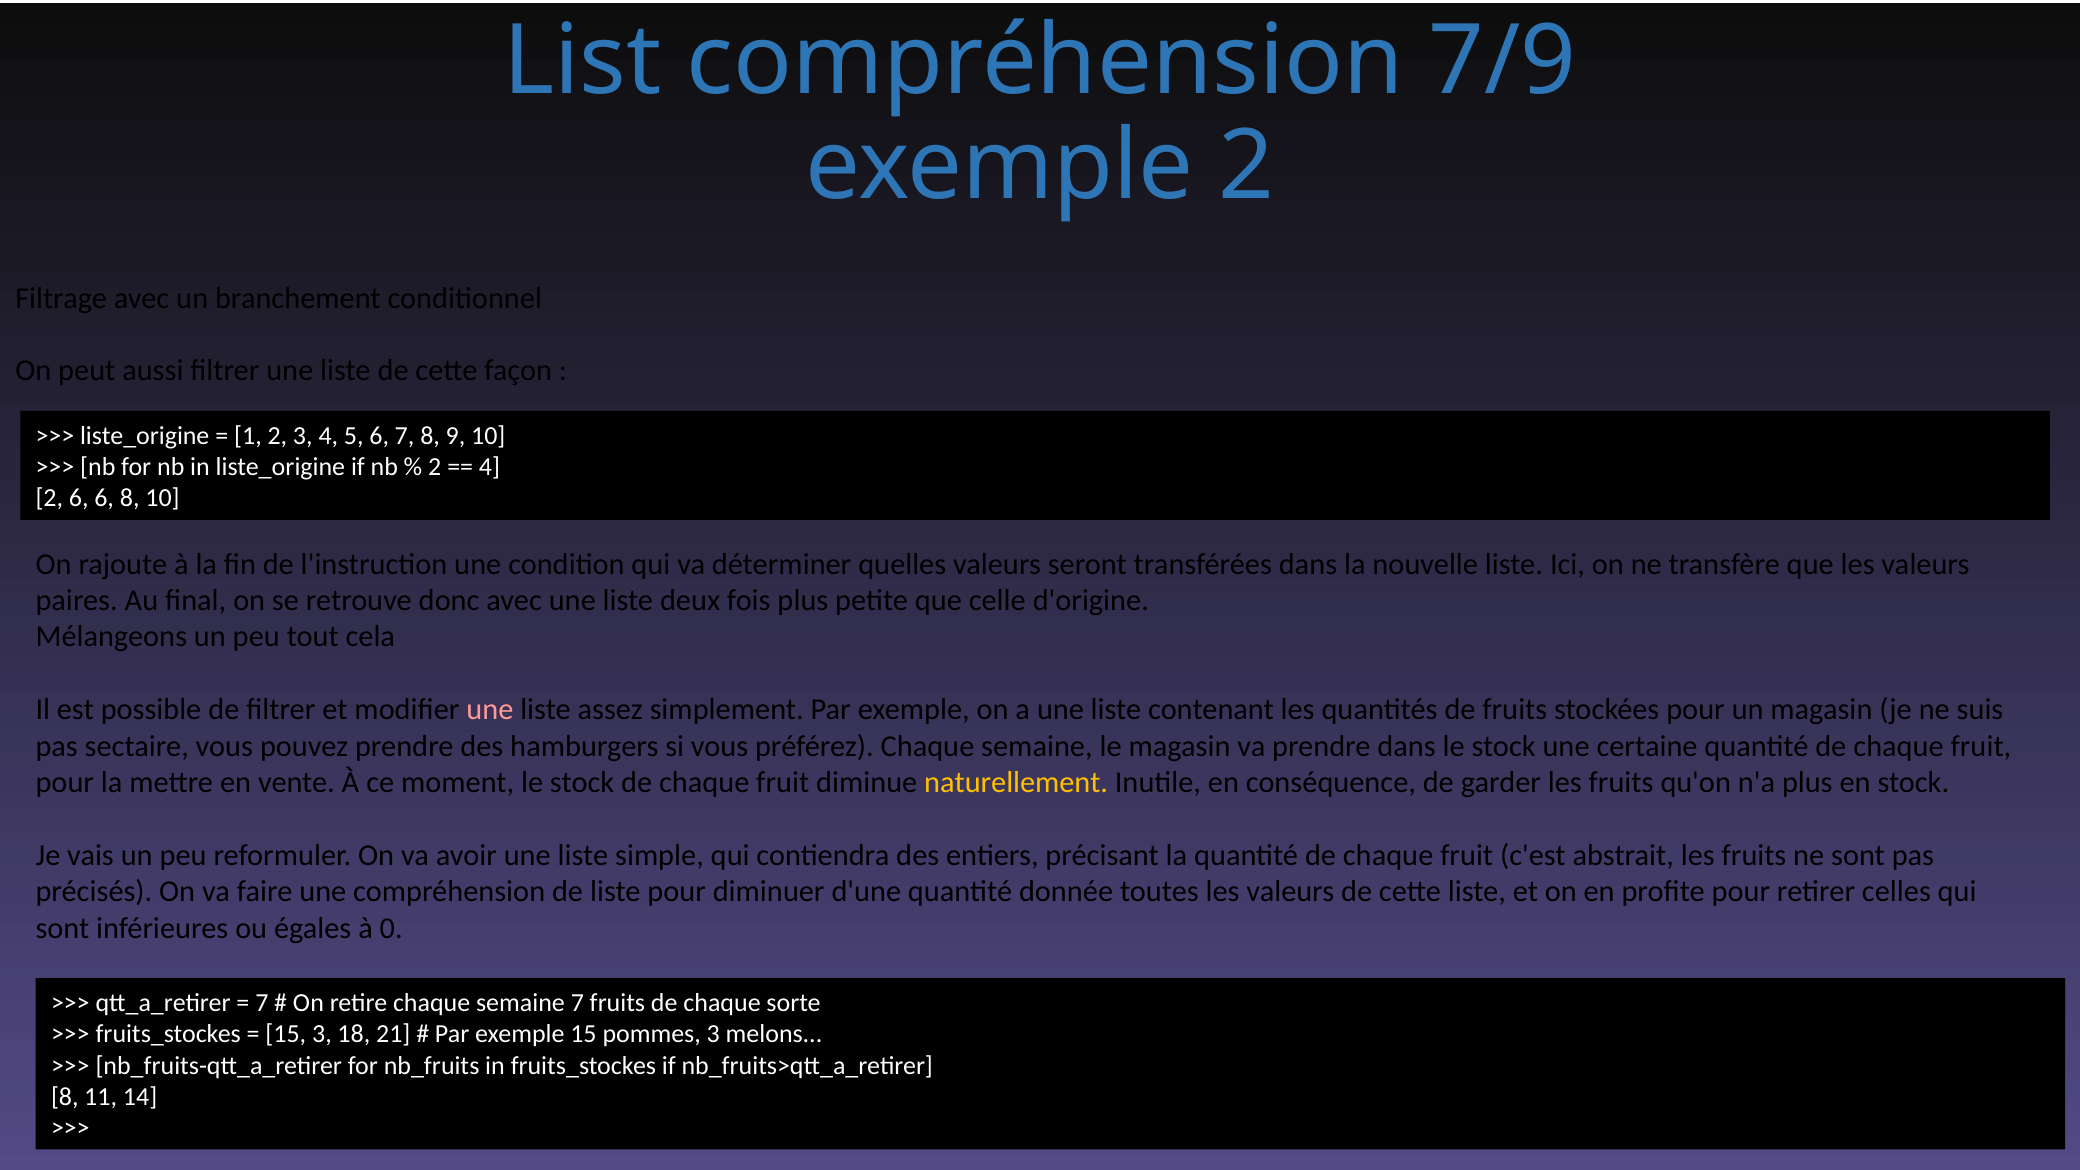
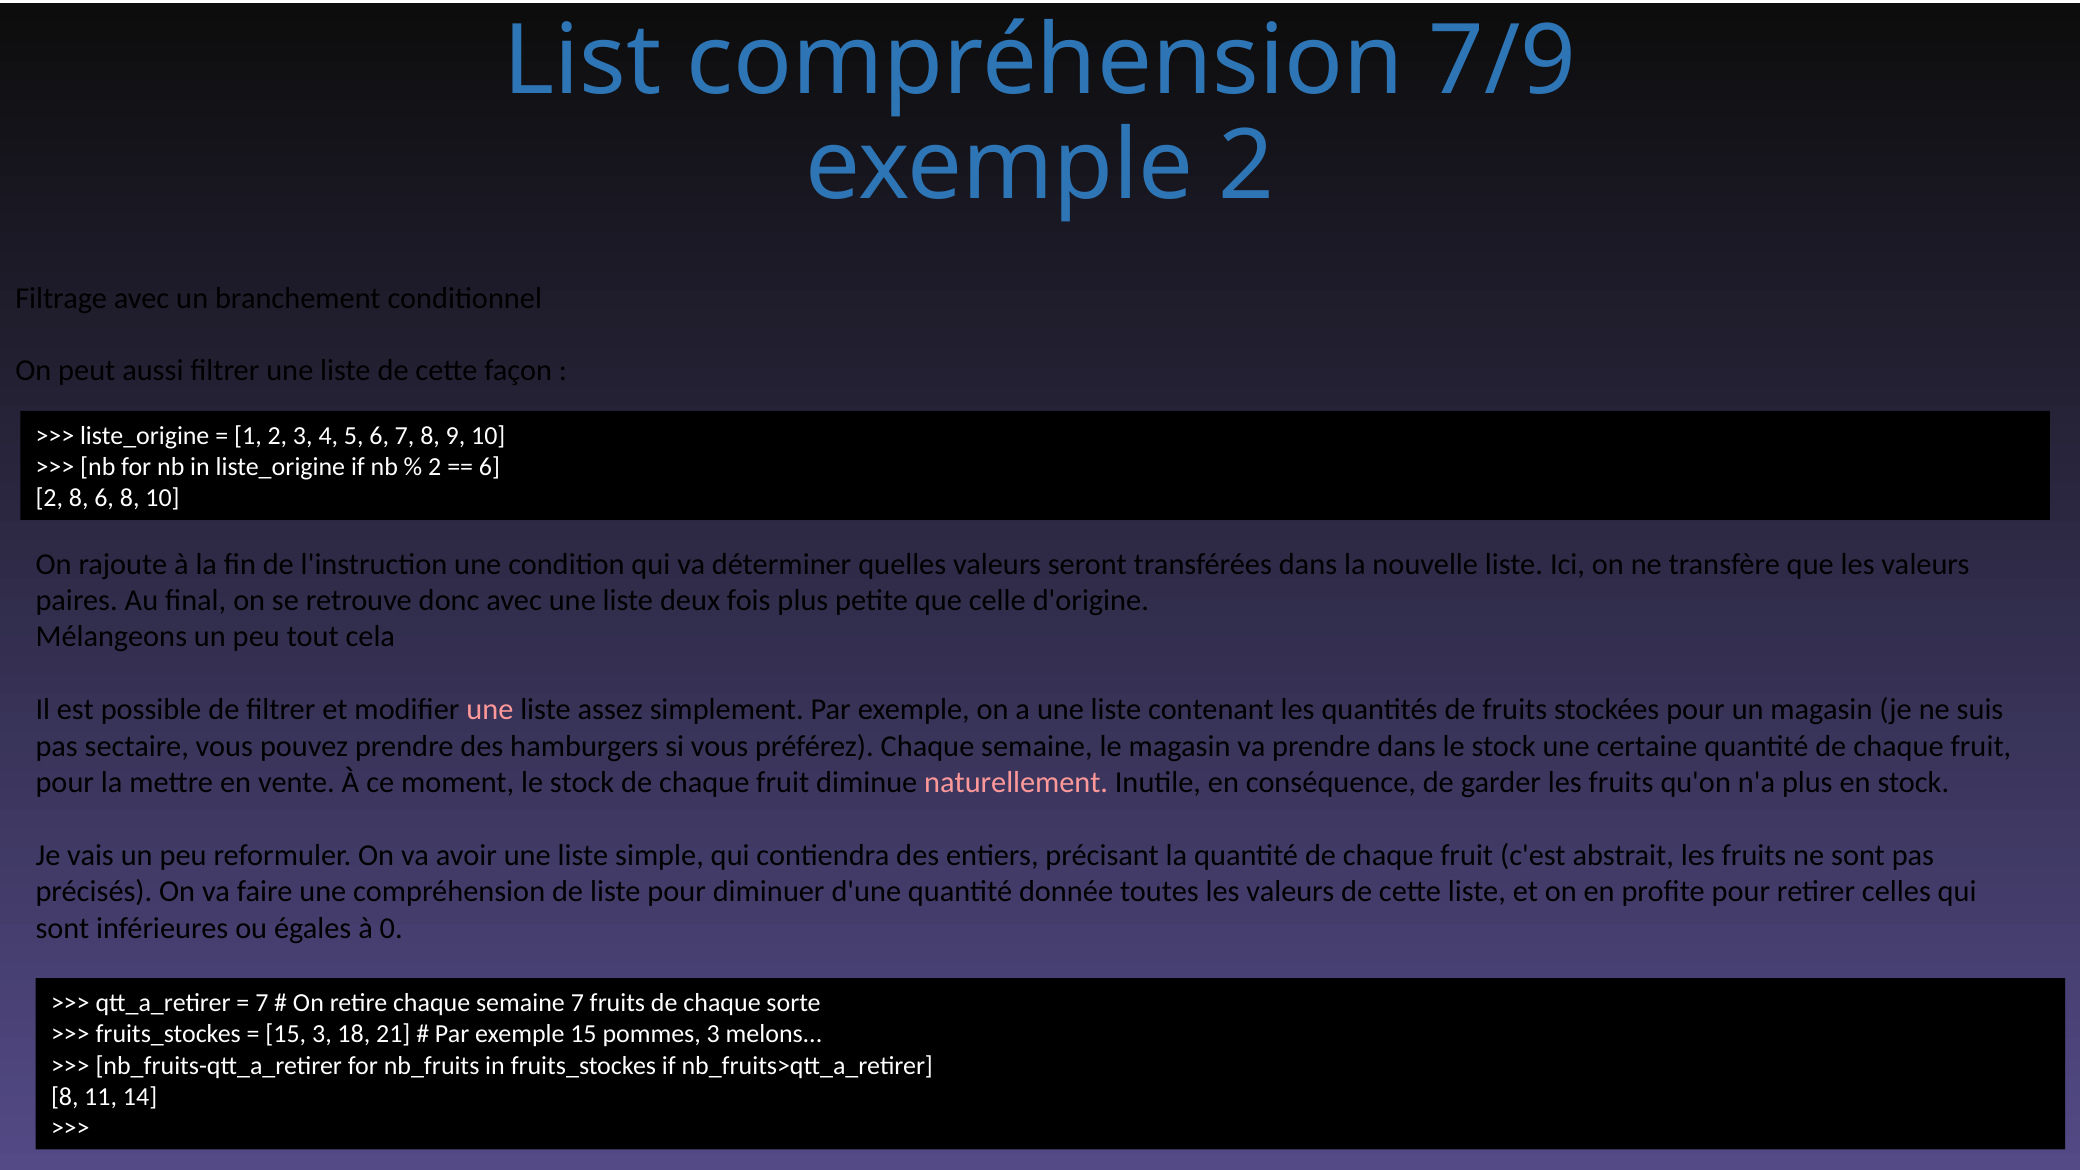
4: 4 -> 6 (489, 467)
2 6: 6 -> 8 (79, 498)
naturellement colour: yellow -> pink (1016, 783)
